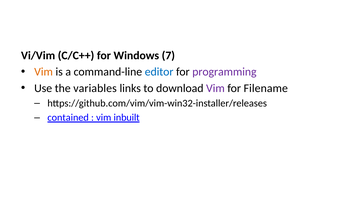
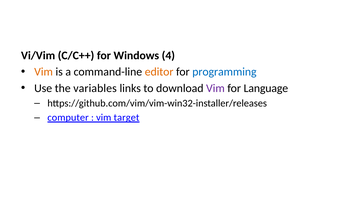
7: 7 -> 4 (168, 56)
editor colour: blue -> orange (159, 72)
programming colour: purple -> blue (224, 72)
Filename: Filename -> Language (266, 88)
contained: contained -> computer (68, 118)
inbuilt: inbuilt -> target (127, 118)
